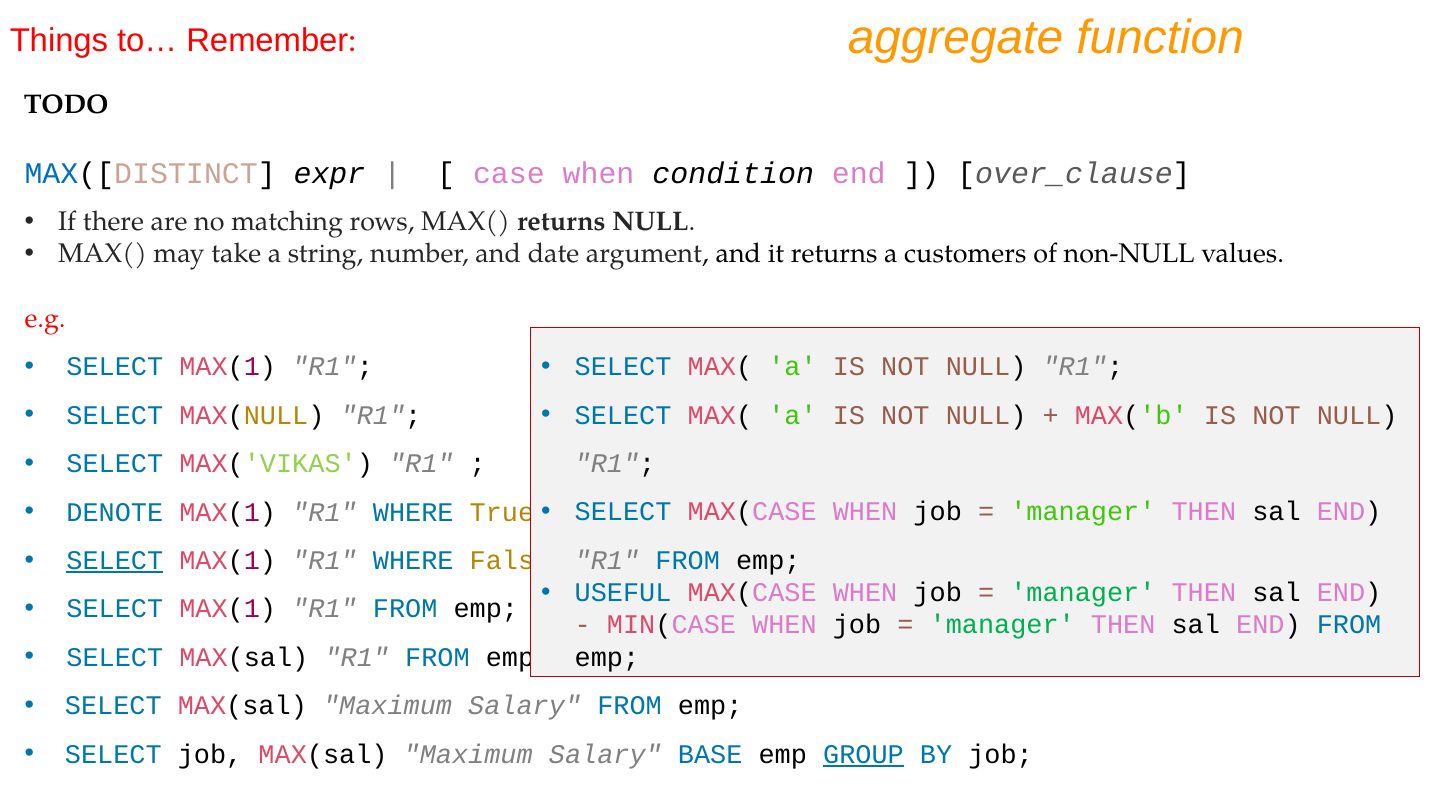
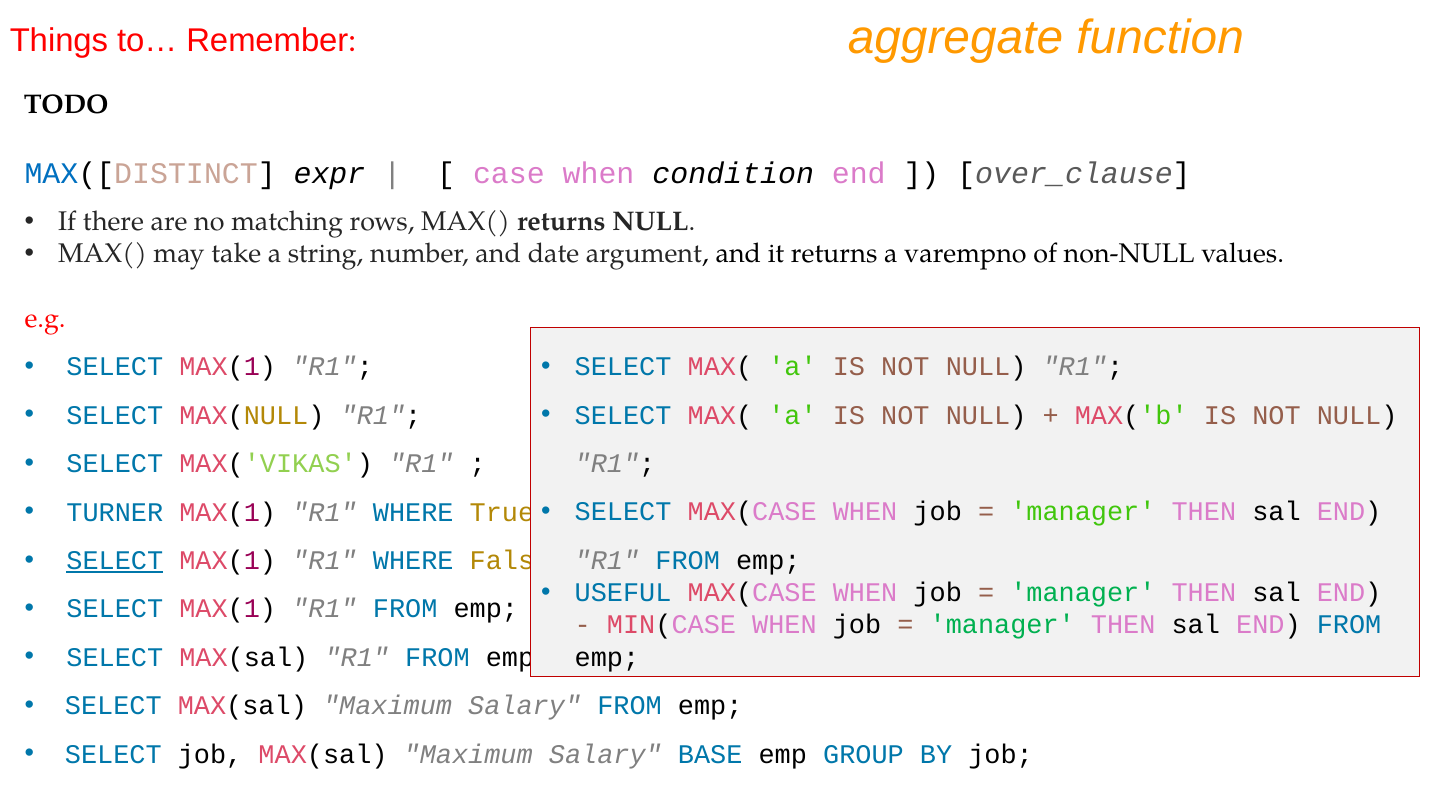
customers: customers -> varempno (965, 254)
DENOTE: DENOTE -> TURNER (115, 512)
GROUP underline: present -> none (863, 754)
